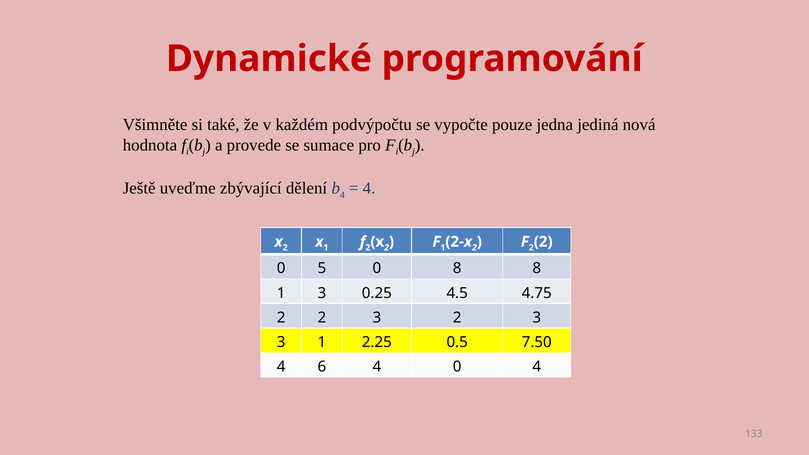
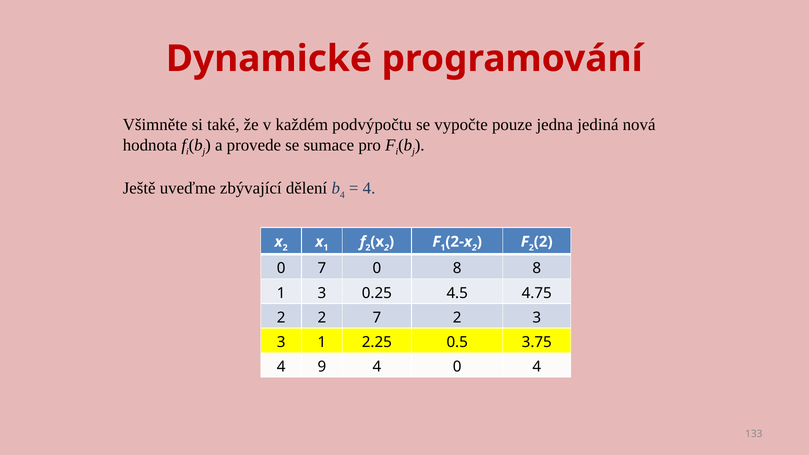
0 5: 5 -> 7 (322, 269)
2 2 3: 3 -> 7 (377, 318)
7.50: 7.50 -> 3.75 (537, 342)
6: 6 -> 9 (322, 367)
